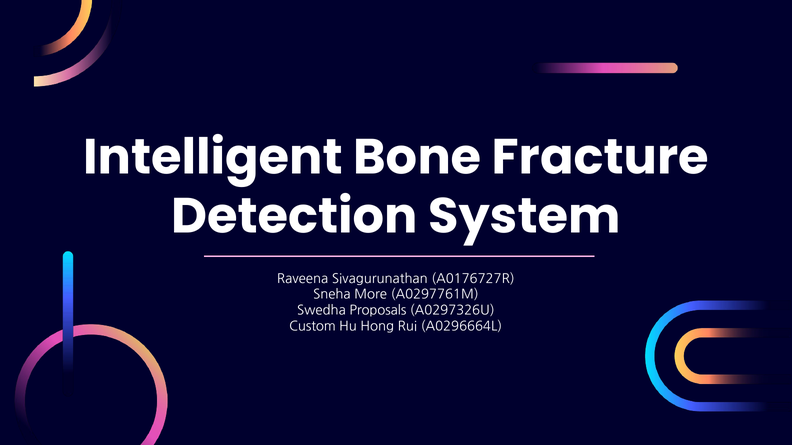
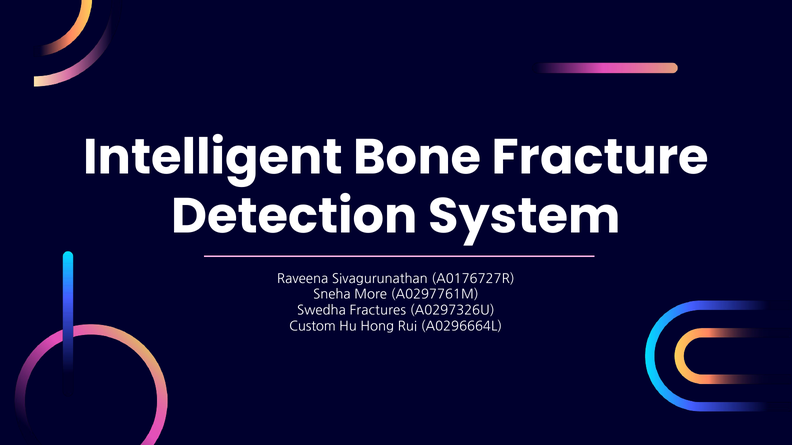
Proposals: Proposals -> Fractures (378, 311)
